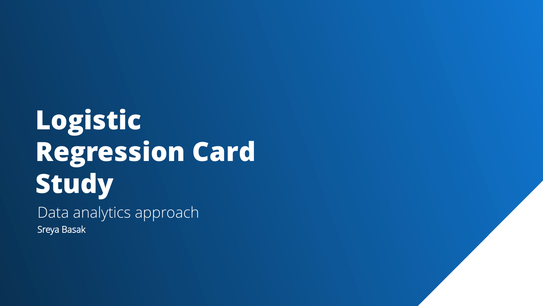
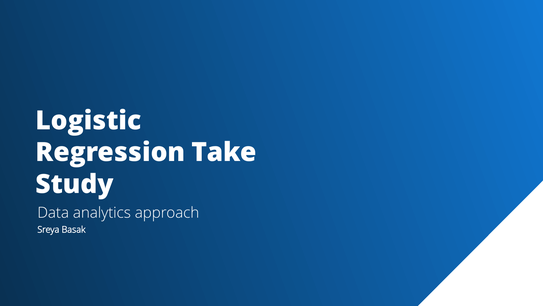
Card: Card -> Take (224, 152)
